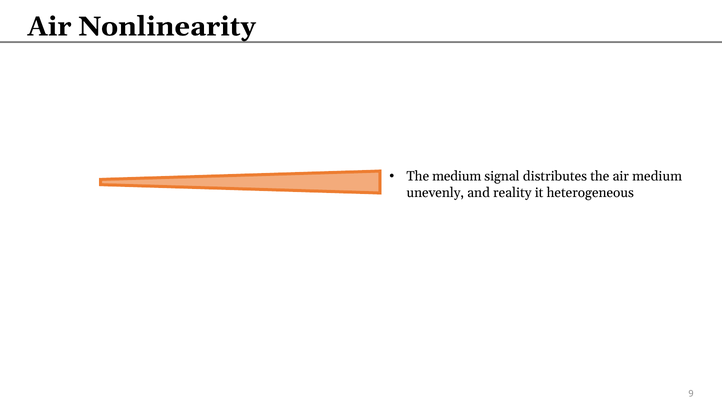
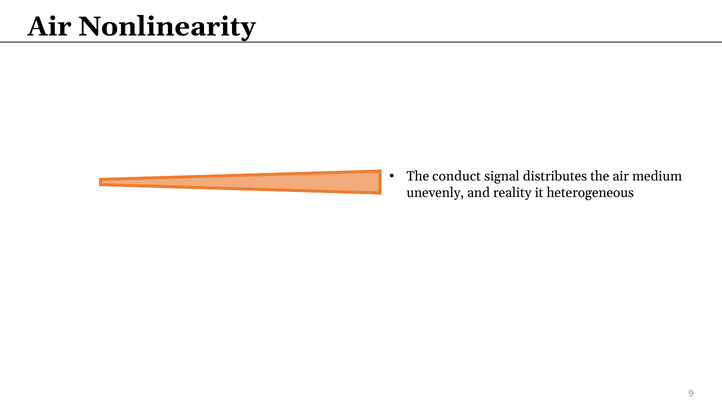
The medium: medium -> conduct (457, 177)
